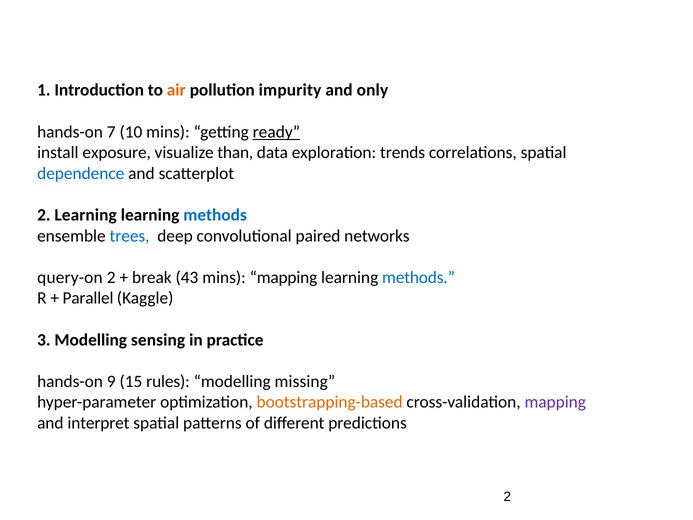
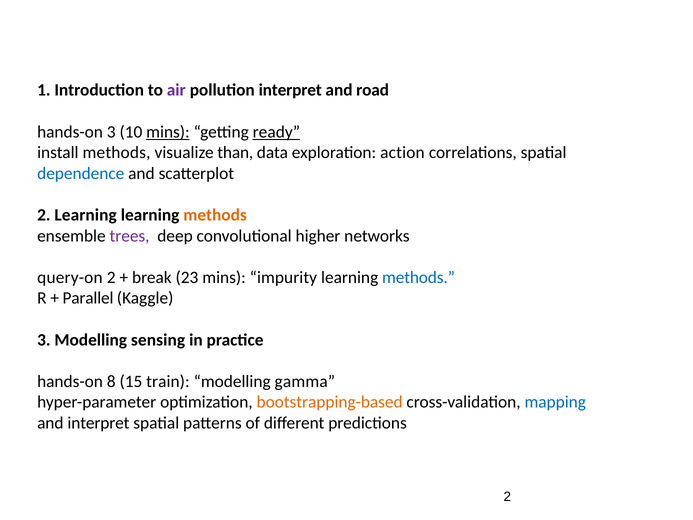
air colour: orange -> purple (176, 90)
pollution impurity: impurity -> interpret (290, 90)
only: only -> road (373, 90)
hands-on 7: 7 -> 3 (111, 132)
mins underline: none -> present (168, 132)
install exposure: exposure -> methods (117, 153)
trends: trends -> action (402, 153)
methods colour: blue -> orange (215, 215)
trees colour: blue -> purple (130, 236)
paired: paired -> higher (318, 236)
43: 43 -> 23 (187, 277)
mins mapping: mapping -> impurity (283, 277)
9: 9 -> 8 (111, 381)
rules: rules -> train (168, 381)
missing: missing -> gamma (305, 381)
mapping colour: purple -> blue (555, 402)
